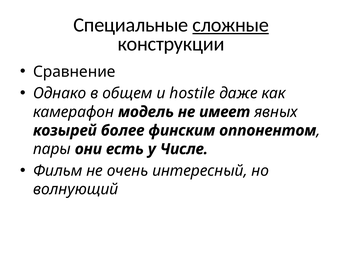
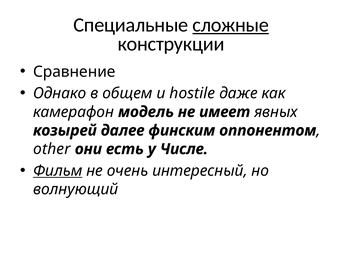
более: более -> далее (123, 131)
пары: пары -> other (52, 149)
Фильм underline: none -> present (58, 171)
